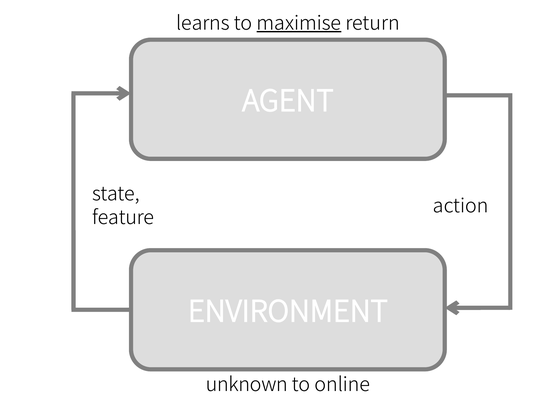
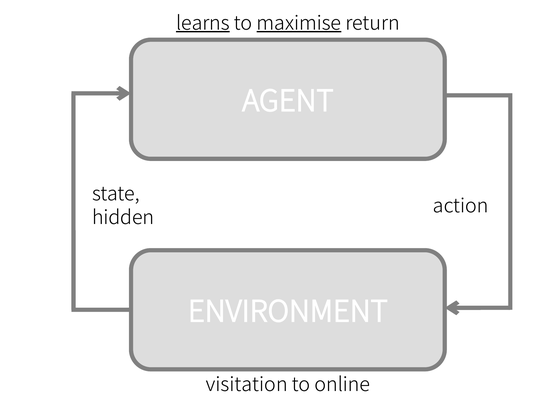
learns underline: none -> present (203, 23)
feature: feature -> hidden (123, 218)
unknown: unknown -> visitation (247, 385)
